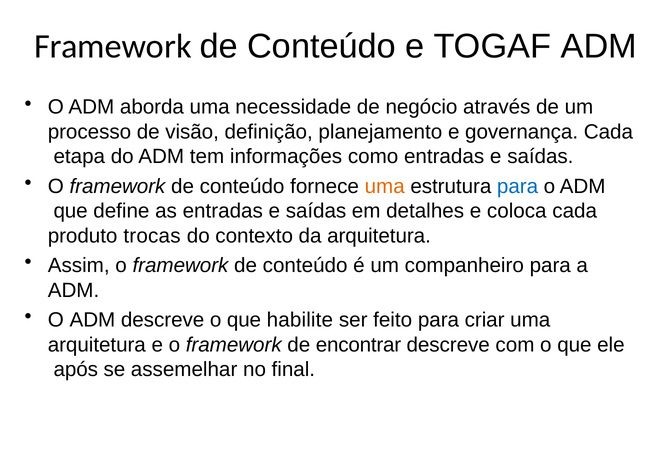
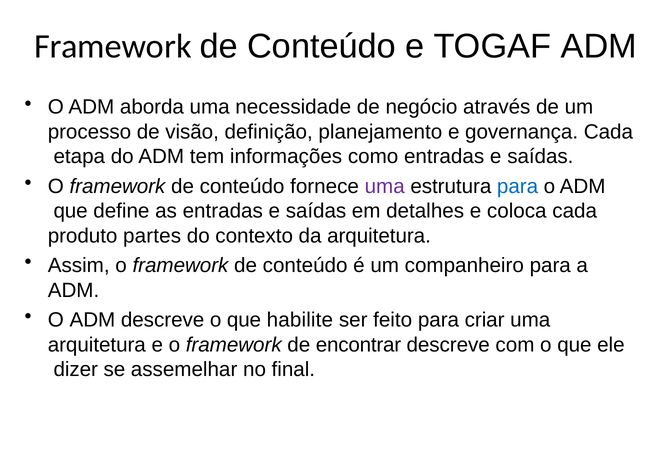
uma colour: orange -> purple (385, 186)
trocas: trocas -> partes (152, 236)
após: após -> dizer (76, 369)
